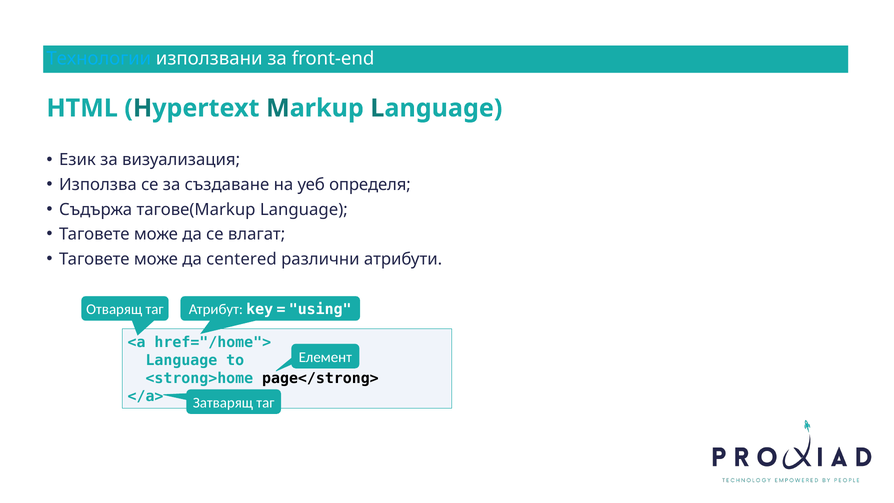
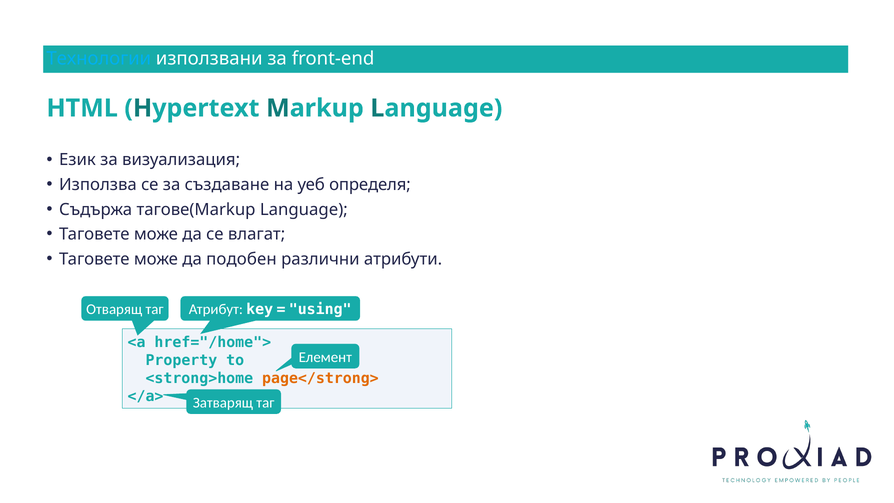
centered: centered -> подобен (241, 259)
Language: Language -> Property (181, 360)
page</strong> colour: black -> orange (320, 378)
